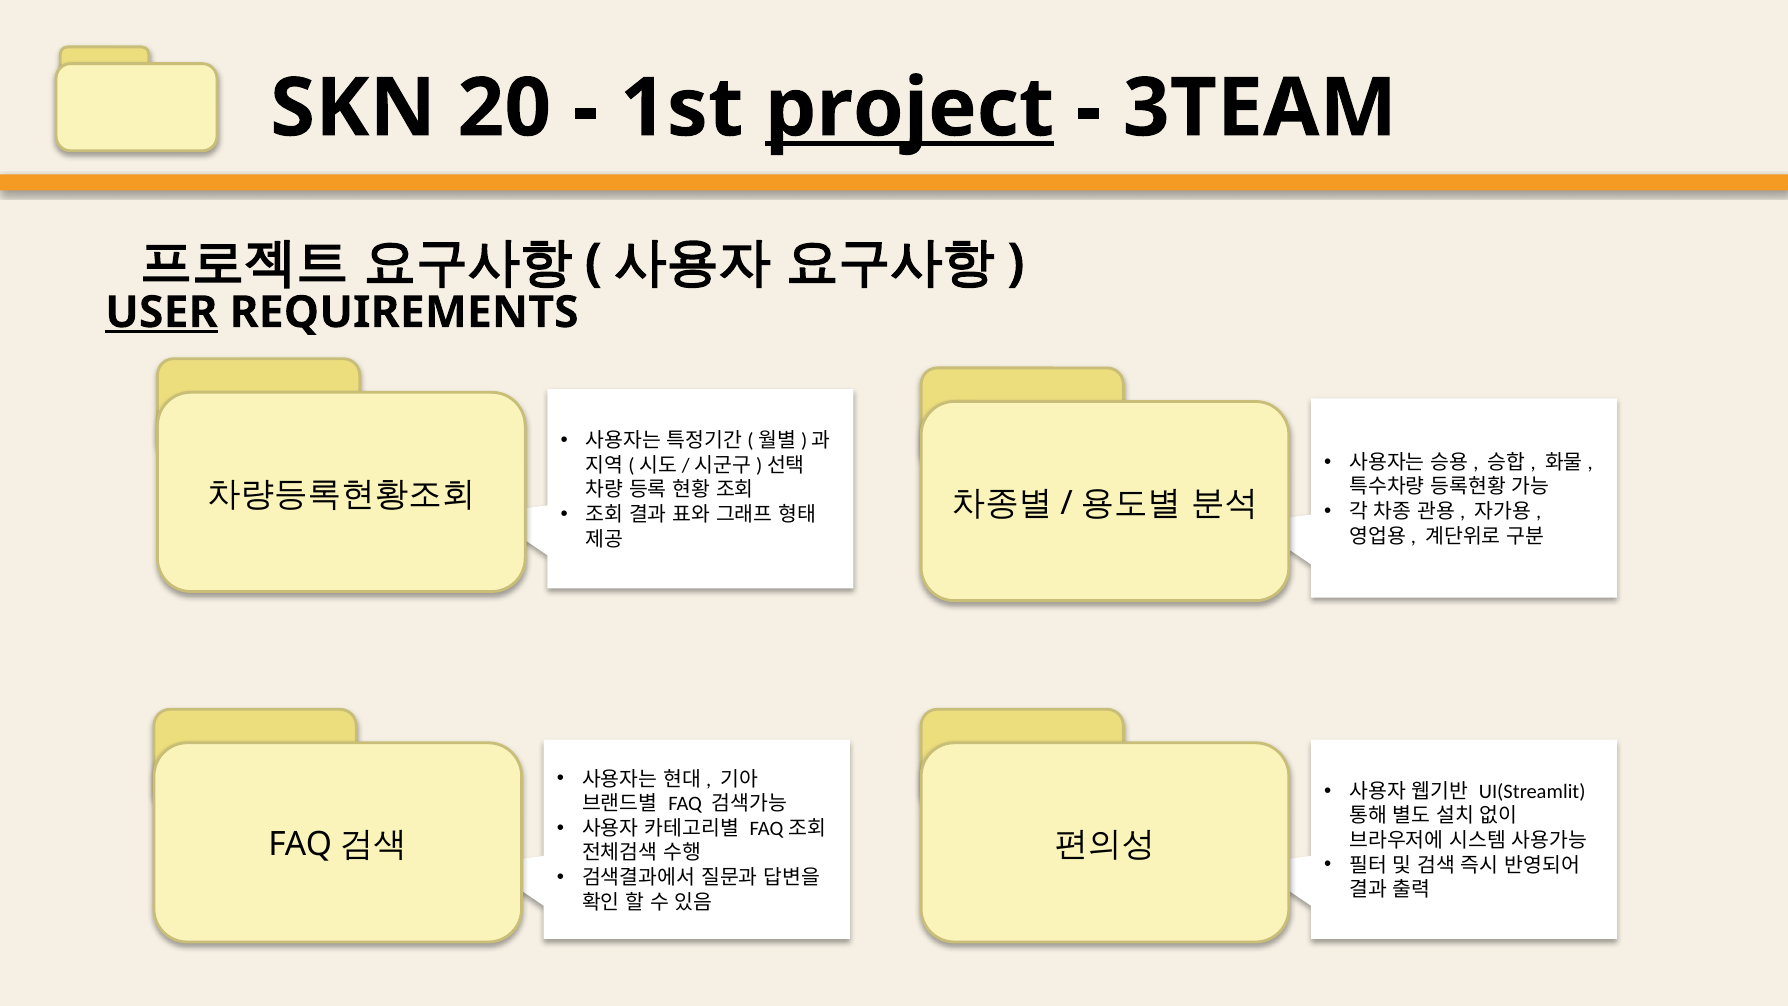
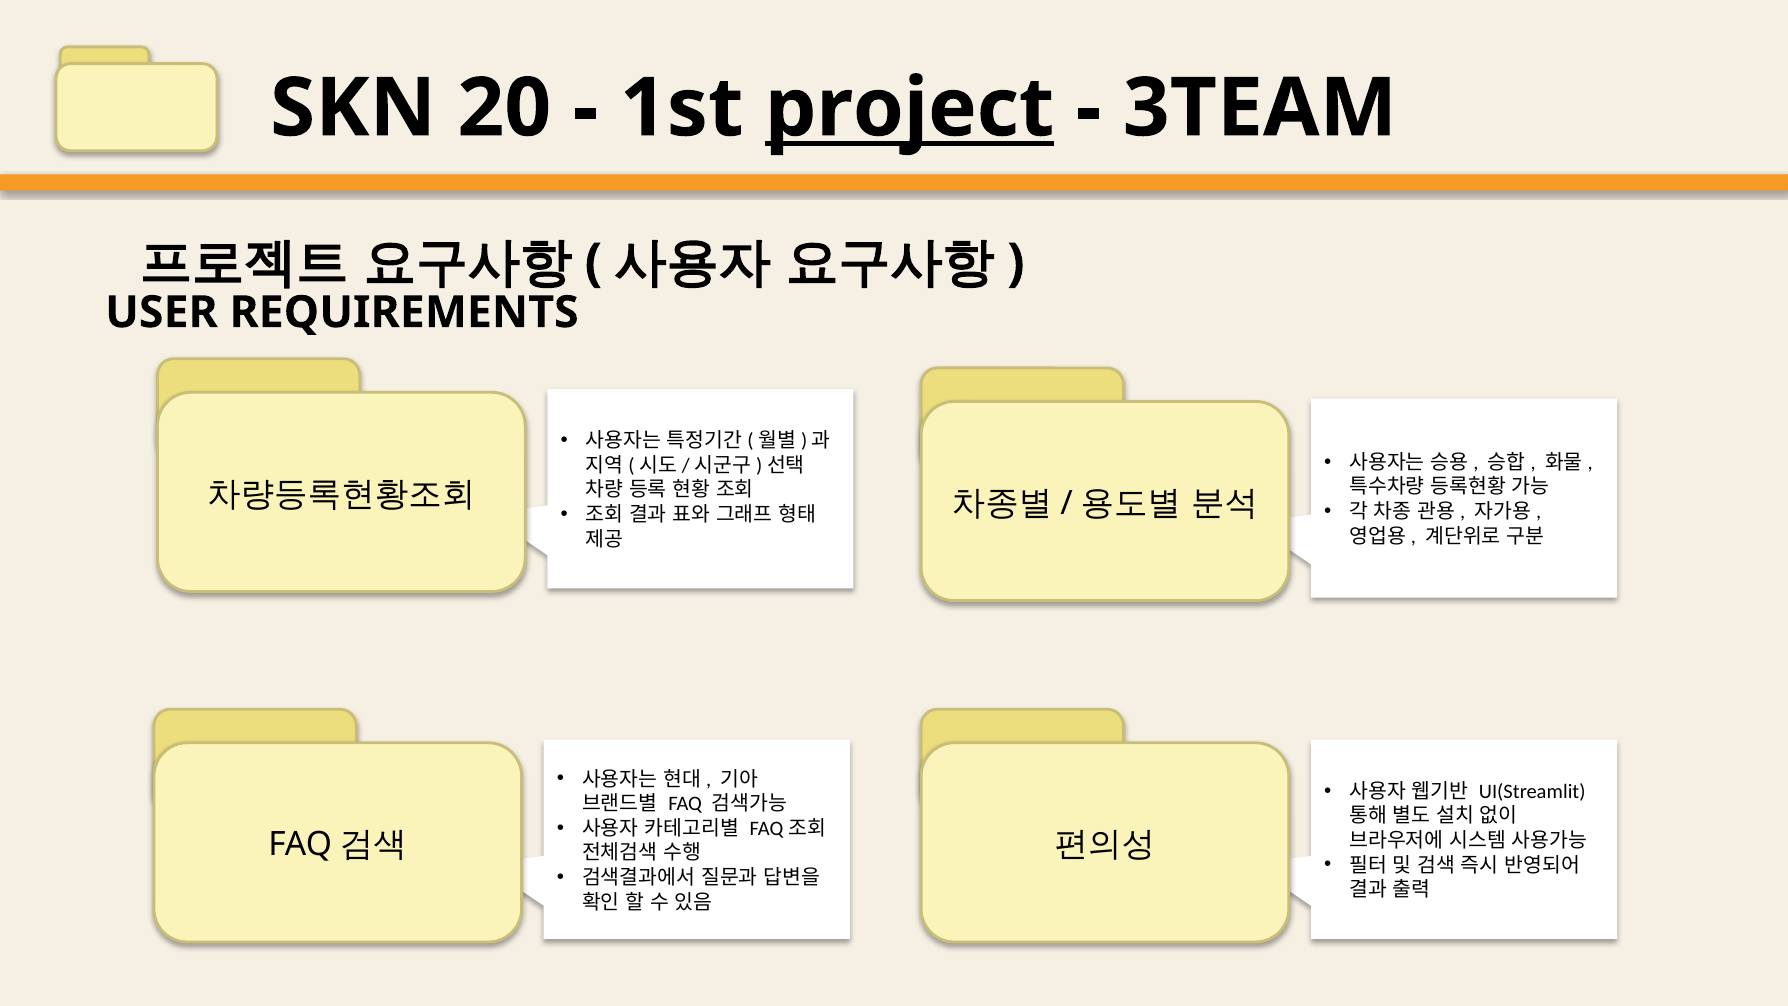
USER underline: present -> none (161, 312)
